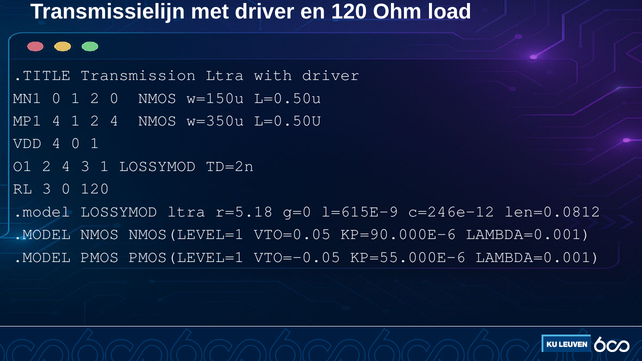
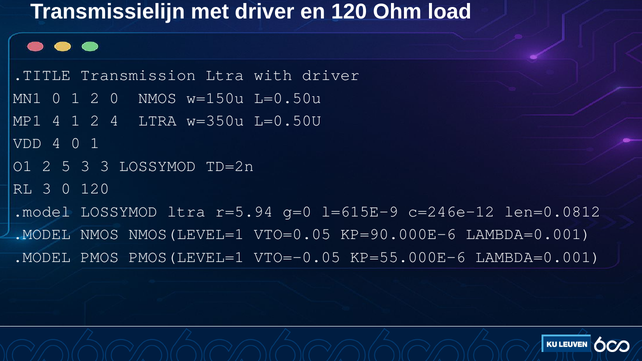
4 NMOS: NMOS -> LTRA (157, 120)
O1 2 4: 4 -> 5 (66, 166)
3 1: 1 -> 3 (104, 166)
r=5.18: r=5.18 -> r=5.94 (244, 211)
